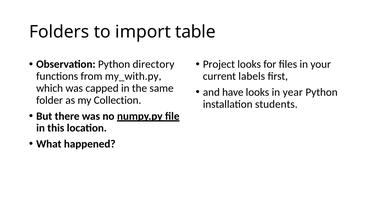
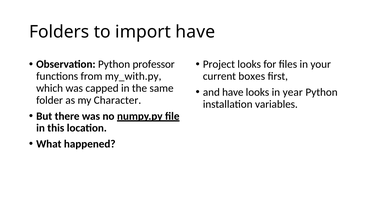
import table: table -> have (195, 32)
directory: directory -> professor (154, 64)
labels: labels -> boxes (252, 76)
Collection: Collection -> Character (117, 100)
students: students -> variables (276, 104)
